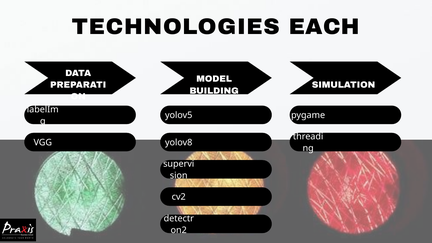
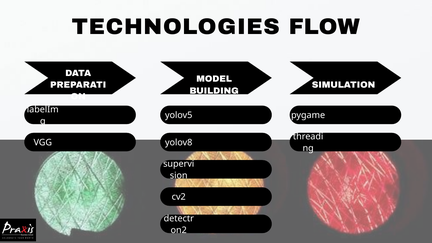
EACH: EACH -> FLOW (324, 27)
